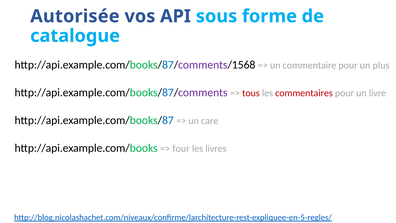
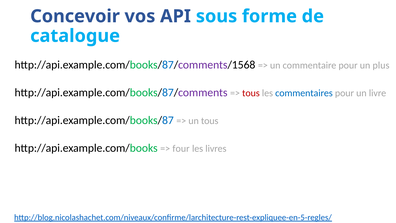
Autorisée: Autorisée -> Concevoir (75, 16)
commentaires colour: red -> blue (304, 93)
un care: care -> tous (210, 121)
